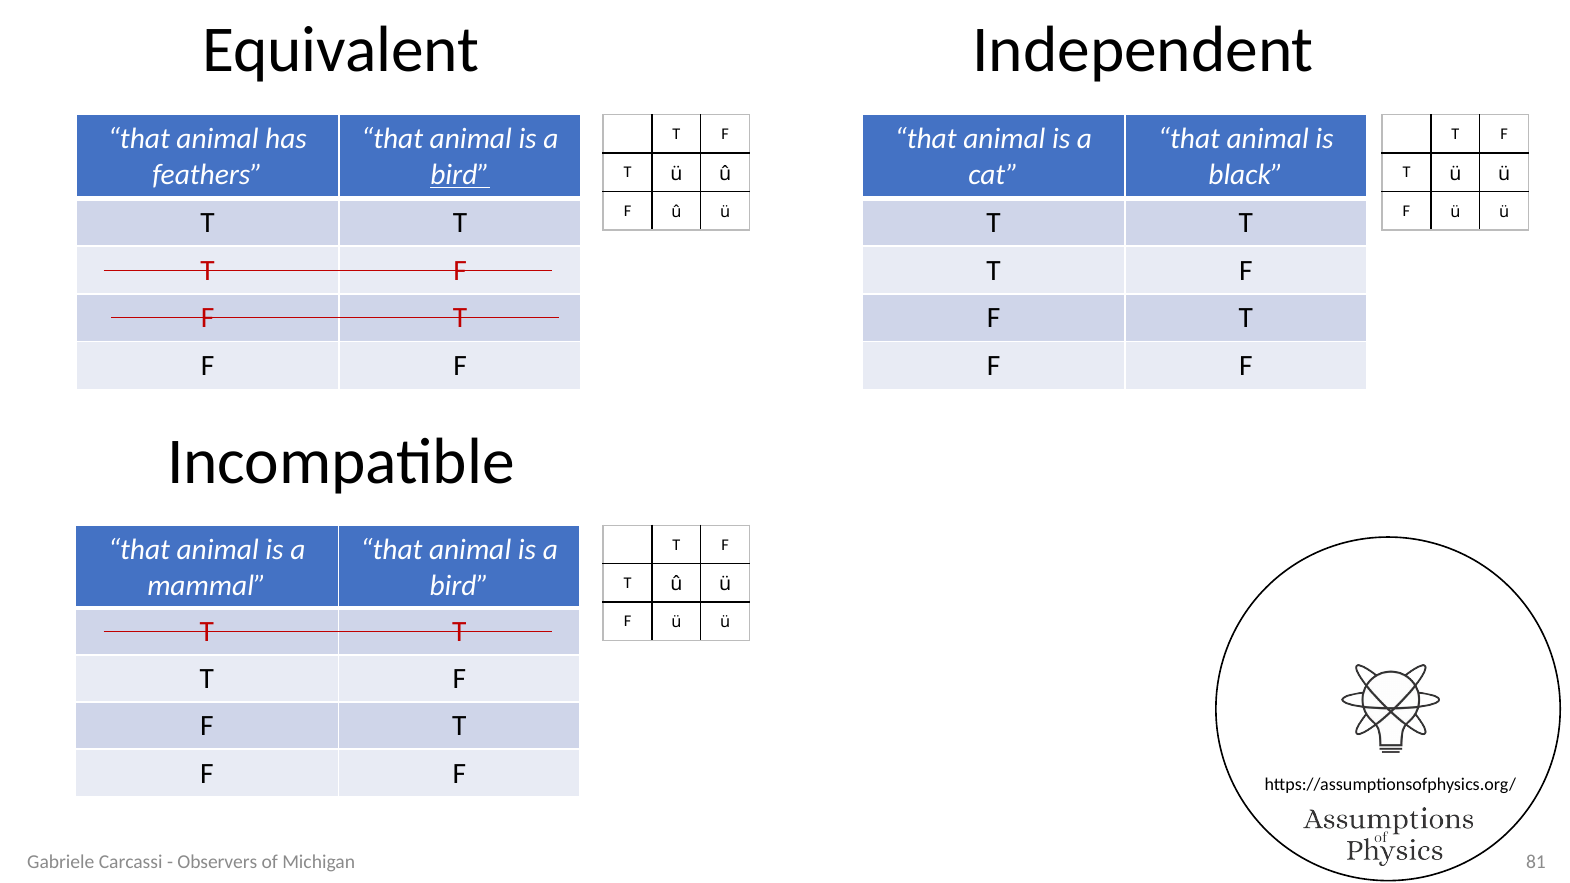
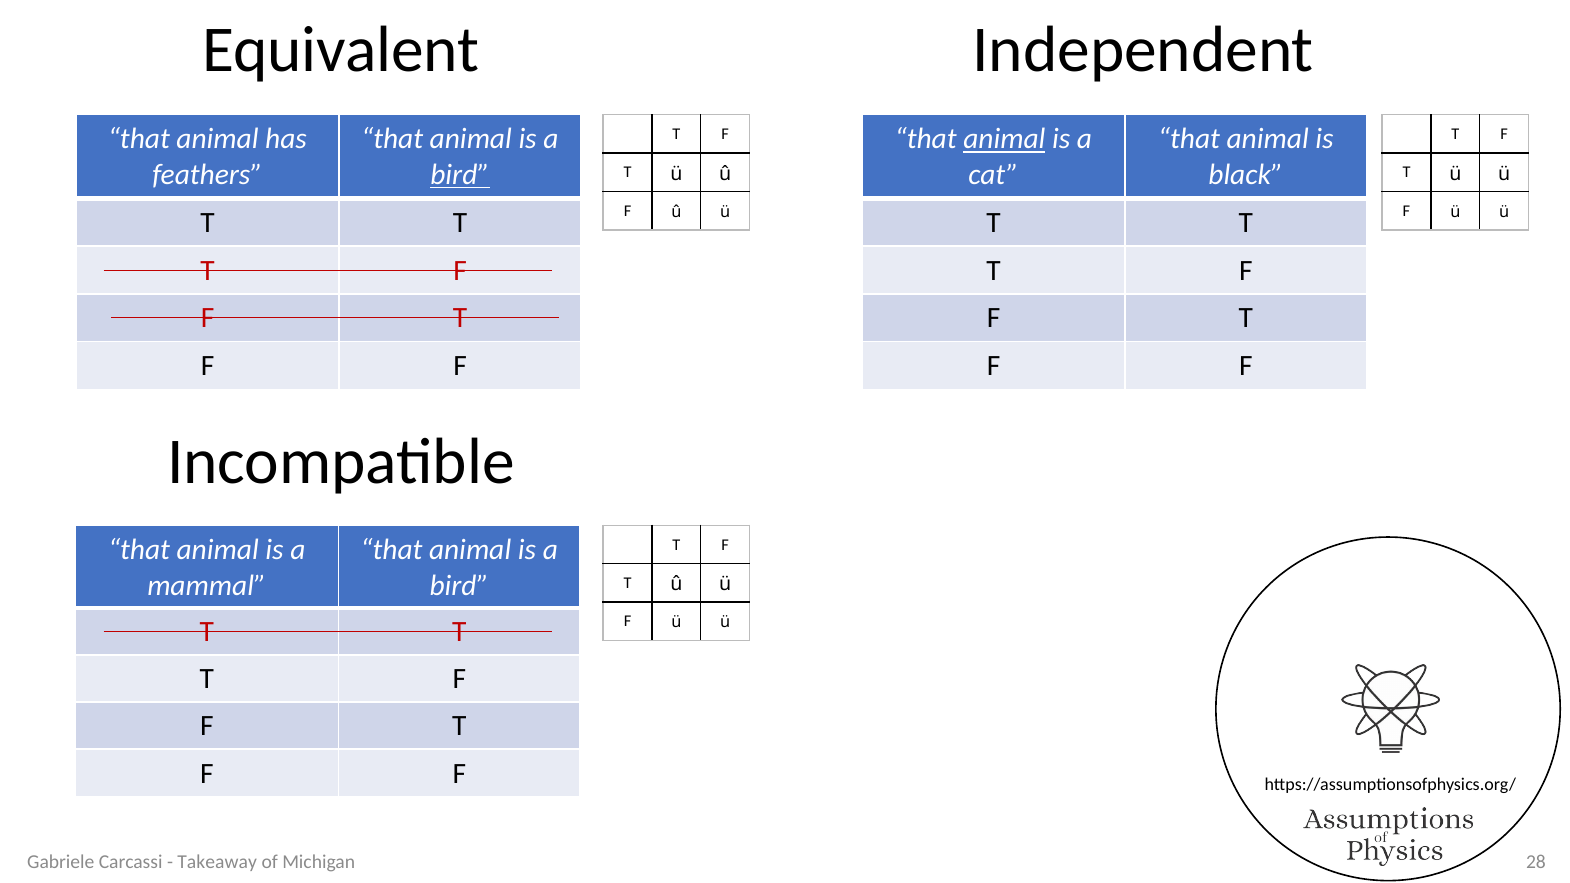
animal underline: none -> present (1004, 139)
Observers: Observers -> Takeaway (217, 862)
81: 81 -> 28 (1536, 862)
